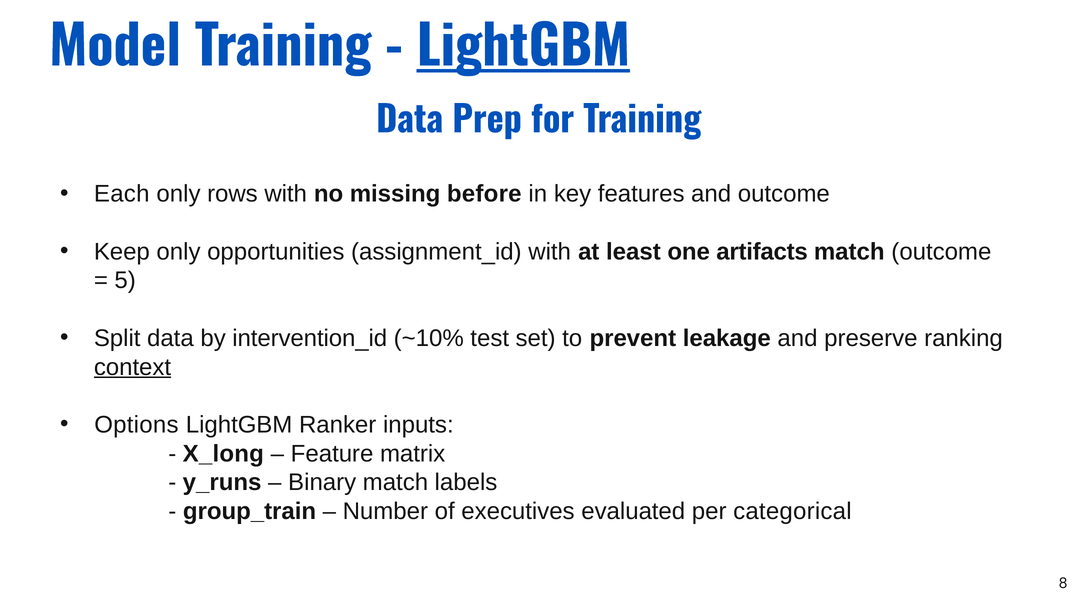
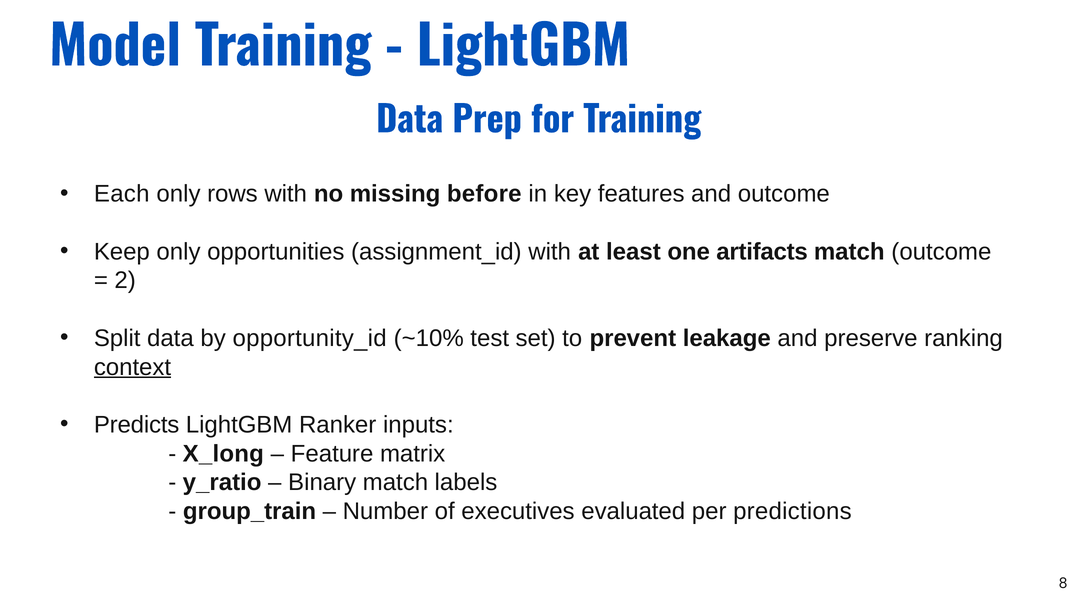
LightGBM underline: present -> none (523, 48)
5: 5 -> 2 (125, 281)
intervention_id: intervention_id -> opportunity_id (310, 338)
Options: Options -> Predicts (137, 425)
y_runs: y_runs -> y_ratio (222, 483)
categorical: categorical -> predictions (792, 512)
